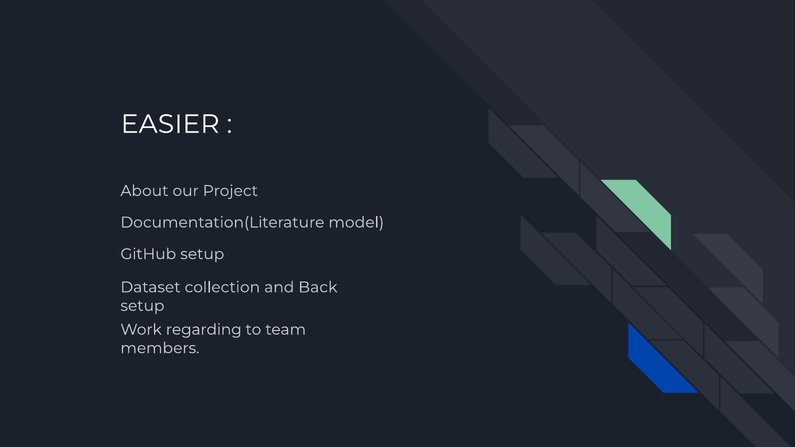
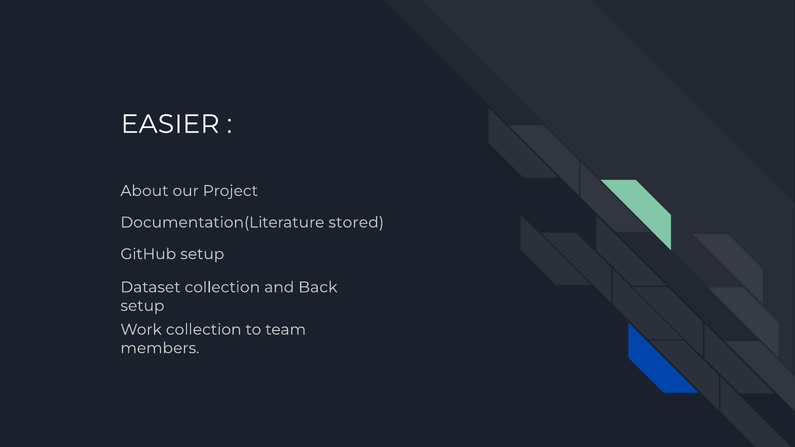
model: model -> stored (356, 223)
Work regarding: regarding -> collection (204, 330)
